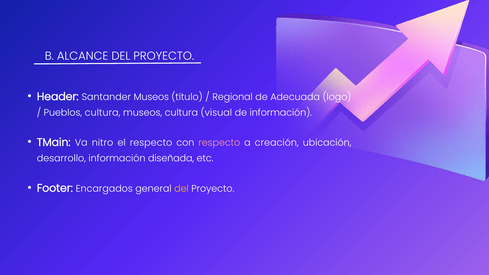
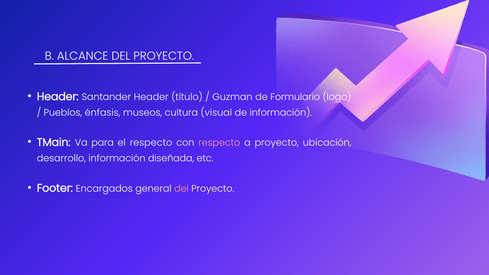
Santander Museos: Museos -> Header (151, 97)
Regional: Regional -> Guzman (232, 97)
Adecuada: Adecuada -> Formulario (295, 97)
Pueblos cultura: cultura -> énfasis (103, 113)
nitro: nitro -> para (103, 143)
a creación: creación -> proyecto (277, 143)
del colour: yellow -> pink (181, 189)
